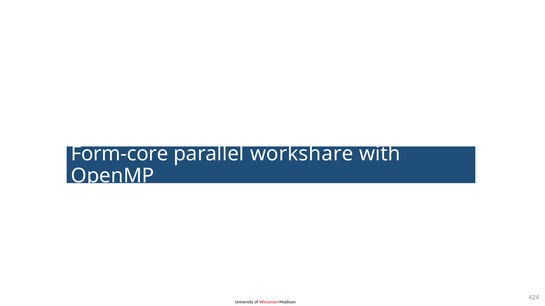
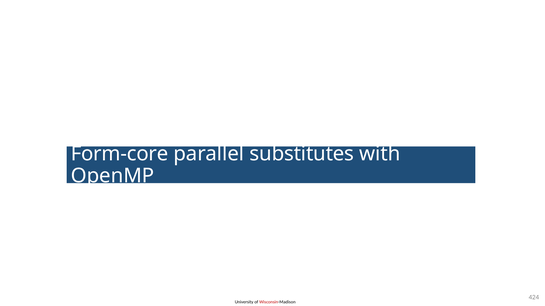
workshare: workshare -> substitutes (302, 154)
